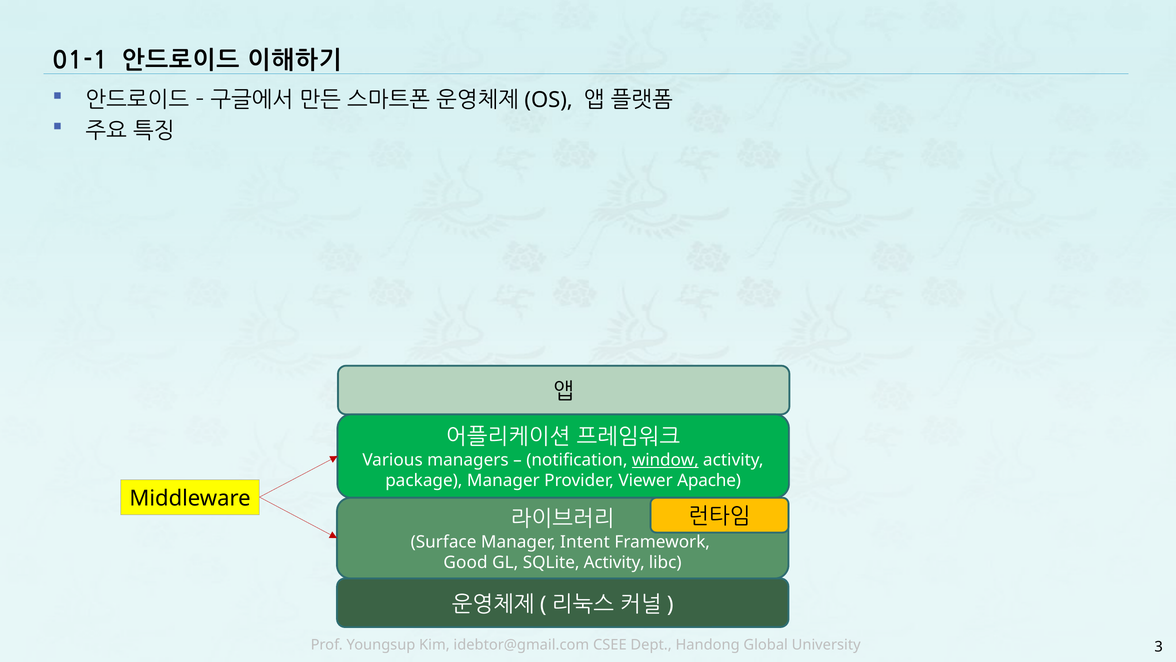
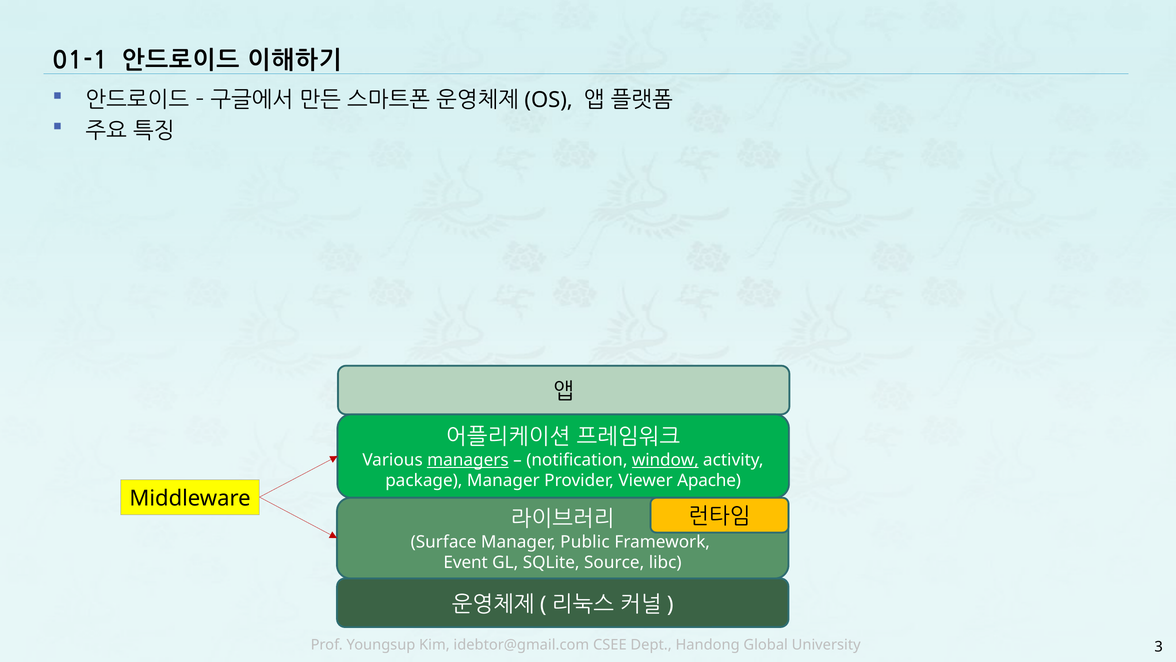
managers underline: none -> present (468, 460)
Intent: Intent -> Public (585, 542)
Good: Good -> Event (466, 562)
SQLite Activity: Activity -> Source (614, 562)
